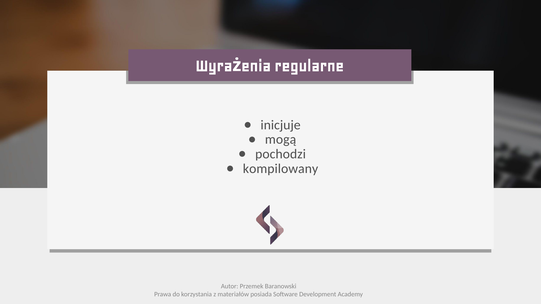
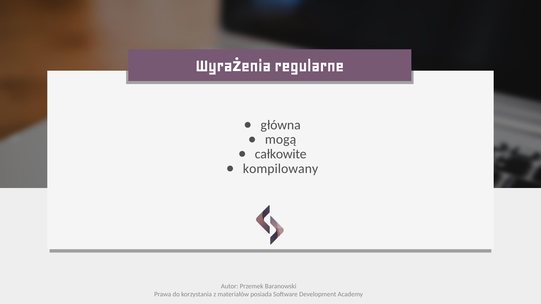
inicjuje: inicjuje -> główna (281, 125)
pochodzi: pochodzi -> całkowite (281, 154)
